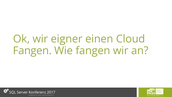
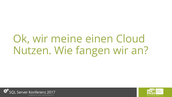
eigner: eigner -> meine (67, 39)
Fangen: Fangen -> Nutzen (32, 50)
